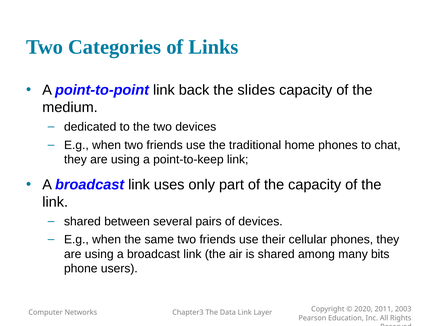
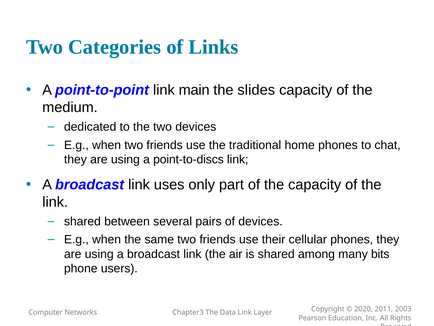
back: back -> main (194, 90)
point-to-keep: point-to-keep -> point-to-discs (188, 159)
